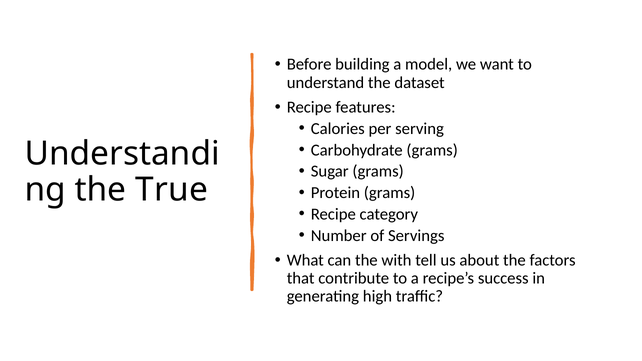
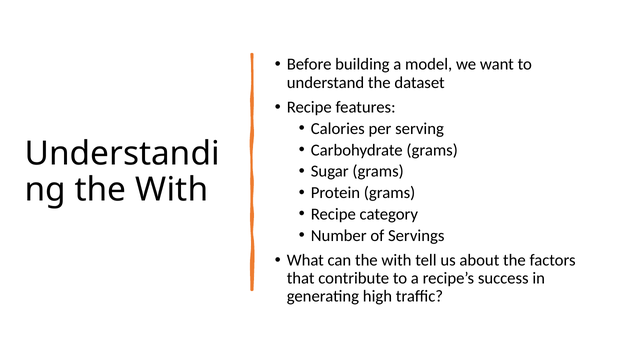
True: True -> With (172, 190)
